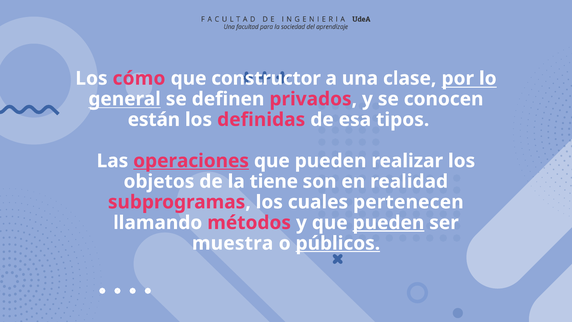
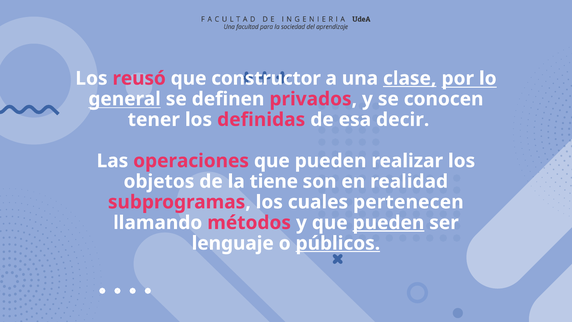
cómo: cómo -> reusó (139, 78)
clase underline: none -> present (410, 78)
están: están -> tener (154, 120)
tipos: tipos -> decir (403, 120)
operaciones underline: present -> none (191, 161)
muestra: muestra -> lenguaje (233, 243)
